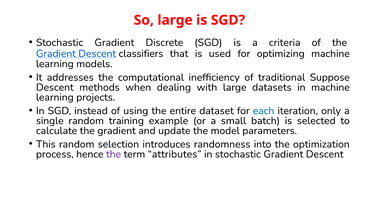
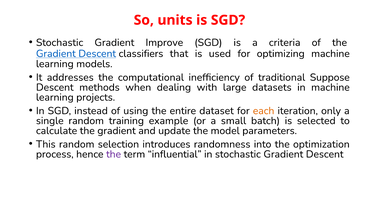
So large: large -> units (175, 20)
Discrete: Discrete -> Improve (164, 43)
each colour: blue -> orange (264, 111)
attributes: attributes -> influential (175, 154)
